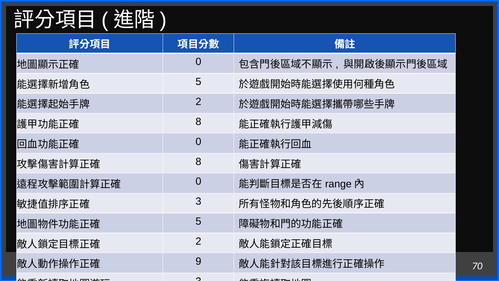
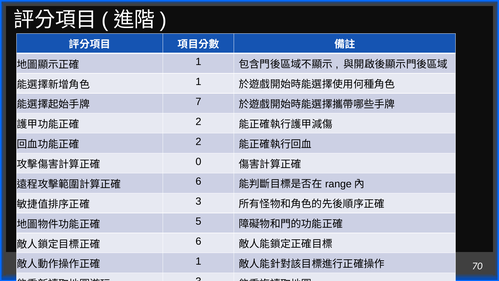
0: 0 -> 1 (198, 62)
5: 5 -> 1 (198, 82)
2: 2 -> 7 (198, 102)
8: 8 -> 2 (198, 122)
0: 0 -> 2 (198, 141)
8: 8 -> 0 (198, 161)
0: 0 -> 6 (198, 181)
2: 2 -> 6 (198, 241)
9: 9 -> 1 (198, 261)
